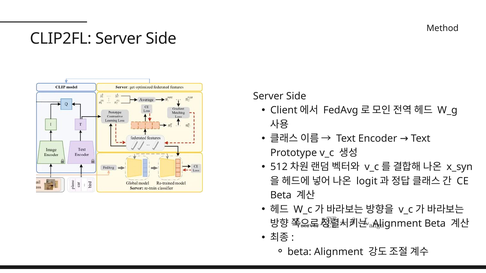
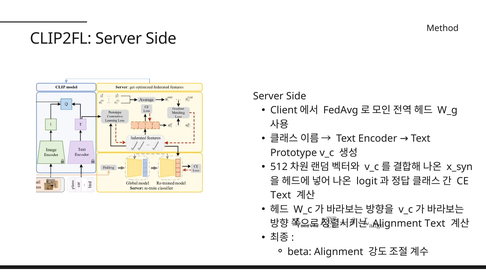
Beta: Beta -> Text (281, 195)
Alignment Beta: Beta -> Text (435, 224)
